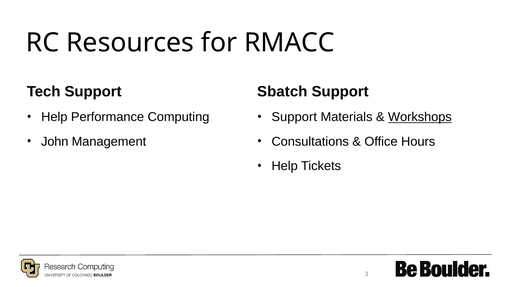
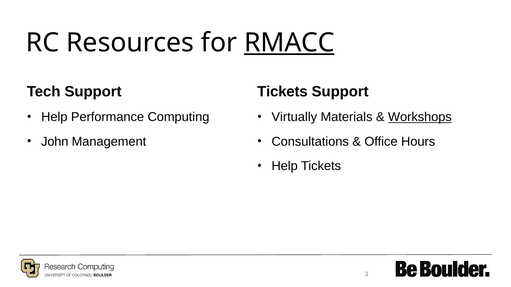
RMACC underline: none -> present (289, 43)
Sbatch: Sbatch -> Tickets (282, 92)
Support: Support -> Virtually (294, 117)
